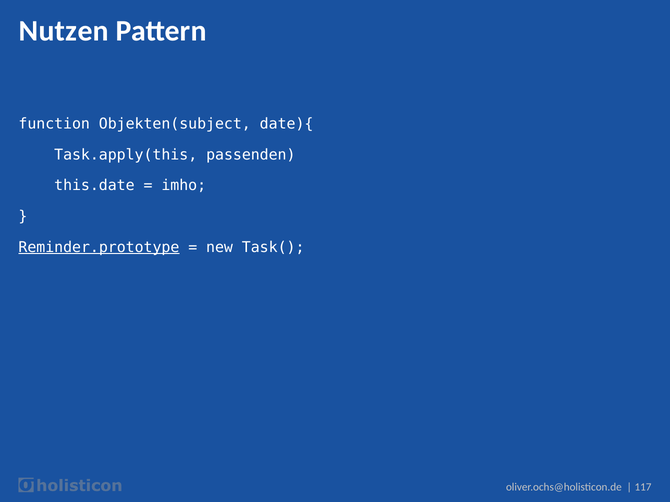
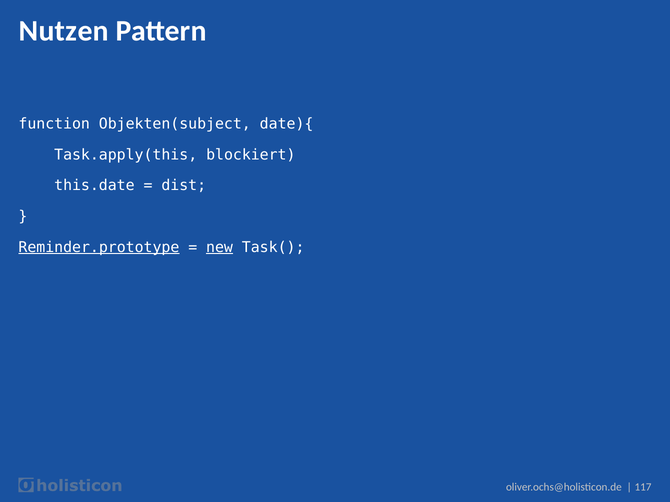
passenden: passenden -> blockiert (251, 155)
imho: imho -> dist (184, 186)
new underline: none -> present (220, 247)
